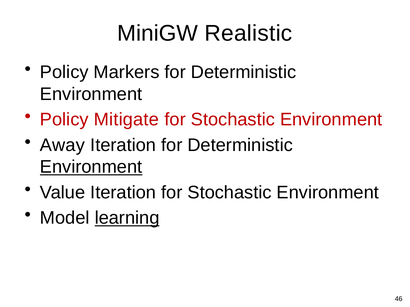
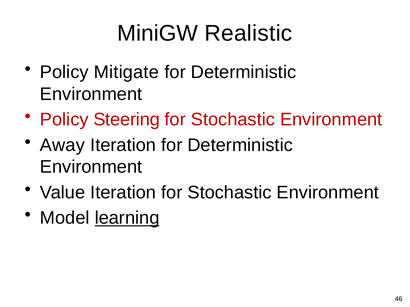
Markers: Markers -> Mitigate (126, 72)
Mitigate: Mitigate -> Steering (127, 120)
Environment underline: present -> none (91, 167)
